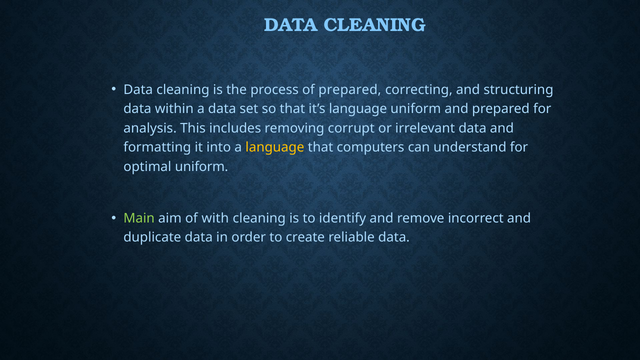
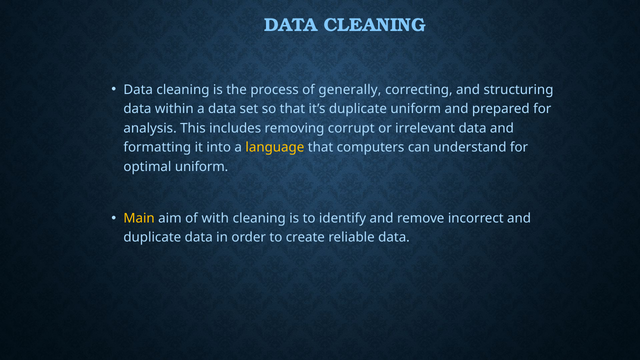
of prepared: prepared -> generally (350, 90)
it’s language: language -> duplicate (358, 109)
Main colour: light green -> yellow (139, 218)
